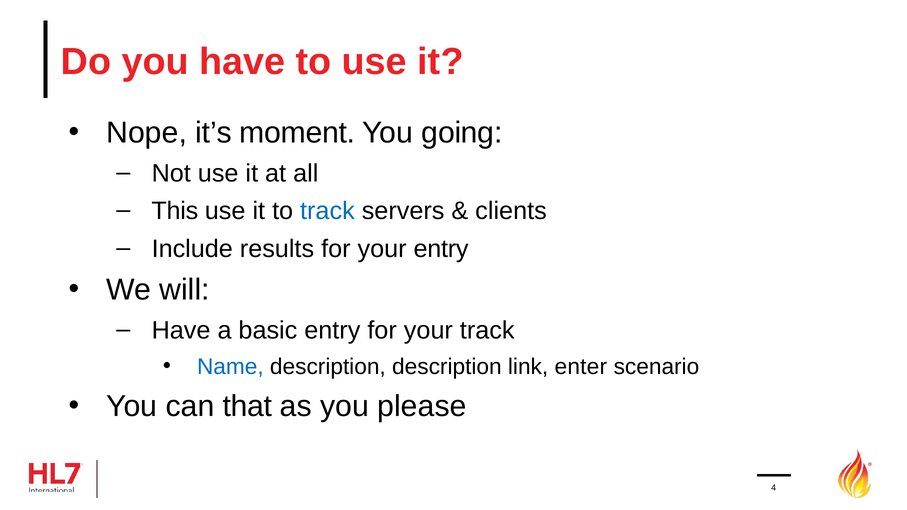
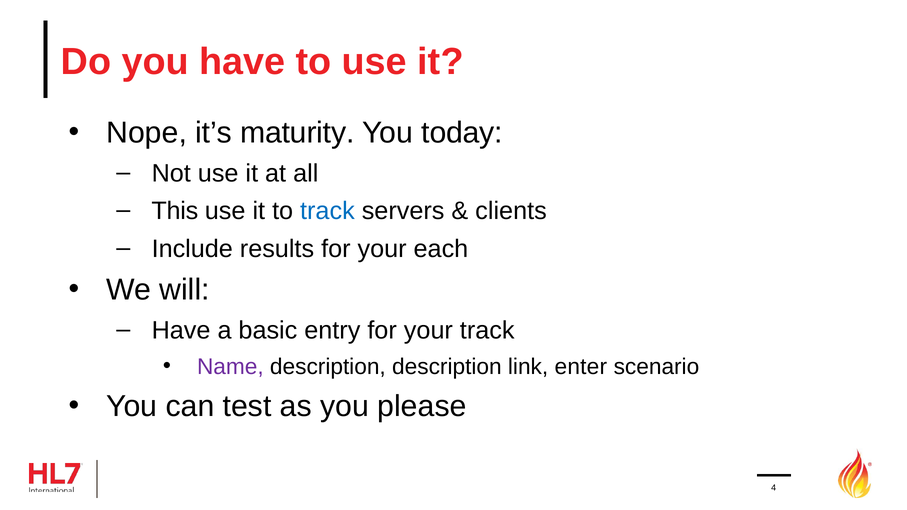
moment: moment -> maturity (297, 133)
going: going -> today (462, 133)
your entry: entry -> each (441, 249)
Name colour: blue -> purple (230, 367)
that: that -> test (247, 407)
